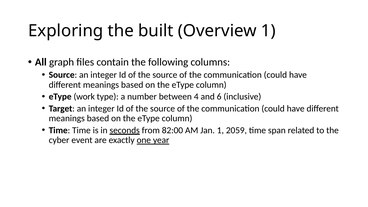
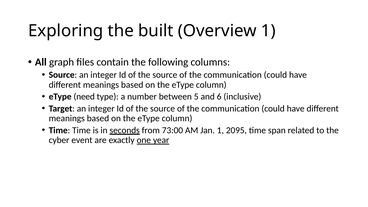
work: work -> need (84, 97)
4: 4 -> 5 (196, 97)
82:00: 82:00 -> 73:00 (172, 130)
2059: 2059 -> 2095 (236, 130)
